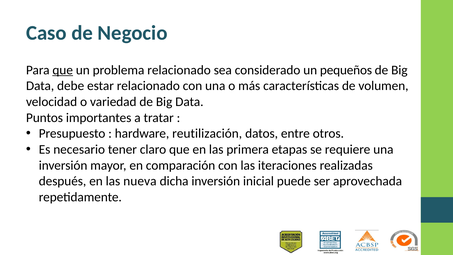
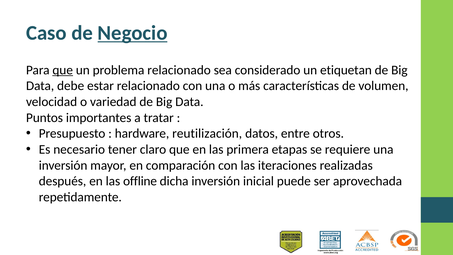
Negocio underline: none -> present (133, 33)
pequeños: pequeños -> etiquetan (346, 70)
nueva: nueva -> offline (140, 181)
